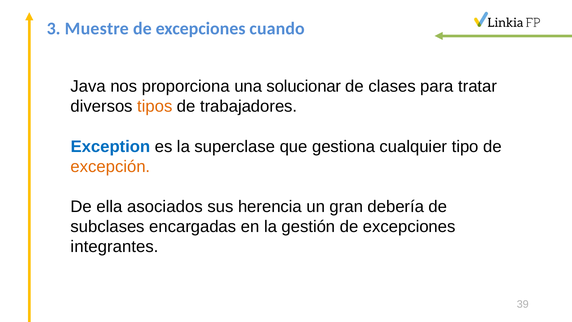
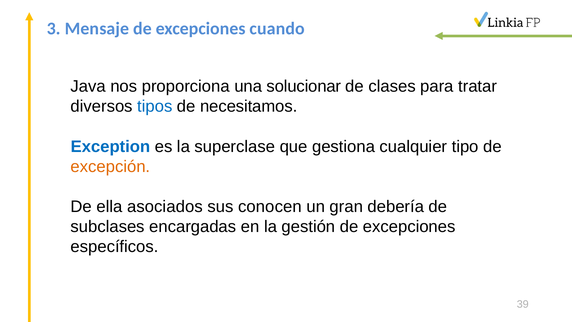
Muestre: Muestre -> Mensaje (97, 28)
tipos colour: orange -> blue (155, 106)
trabajadores: trabajadores -> necesitamos (249, 106)
herencia: herencia -> conocen (270, 206)
integrantes: integrantes -> específicos (115, 247)
